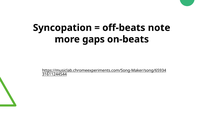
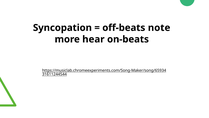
gaps: gaps -> hear (93, 39)
